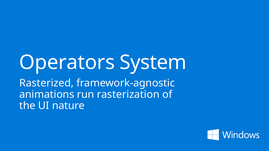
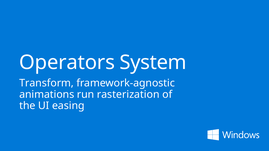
Rasterized: Rasterized -> Transform (47, 83)
nature: nature -> easing (68, 106)
